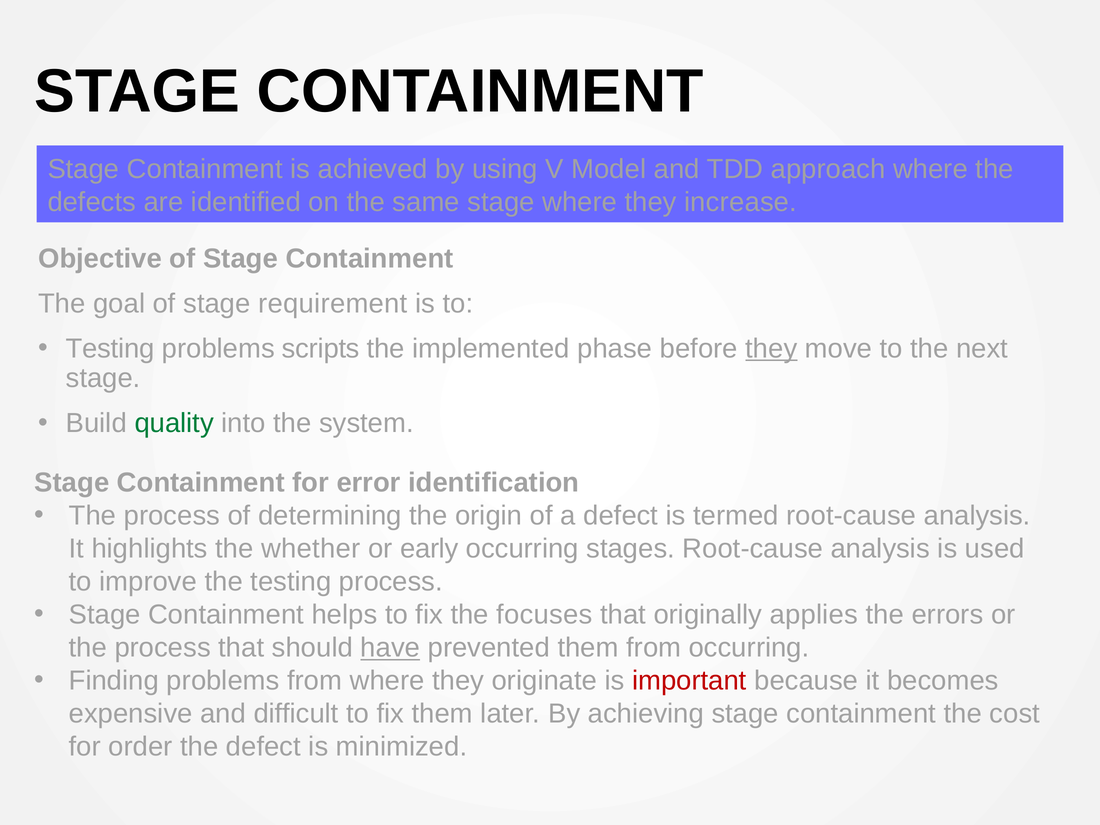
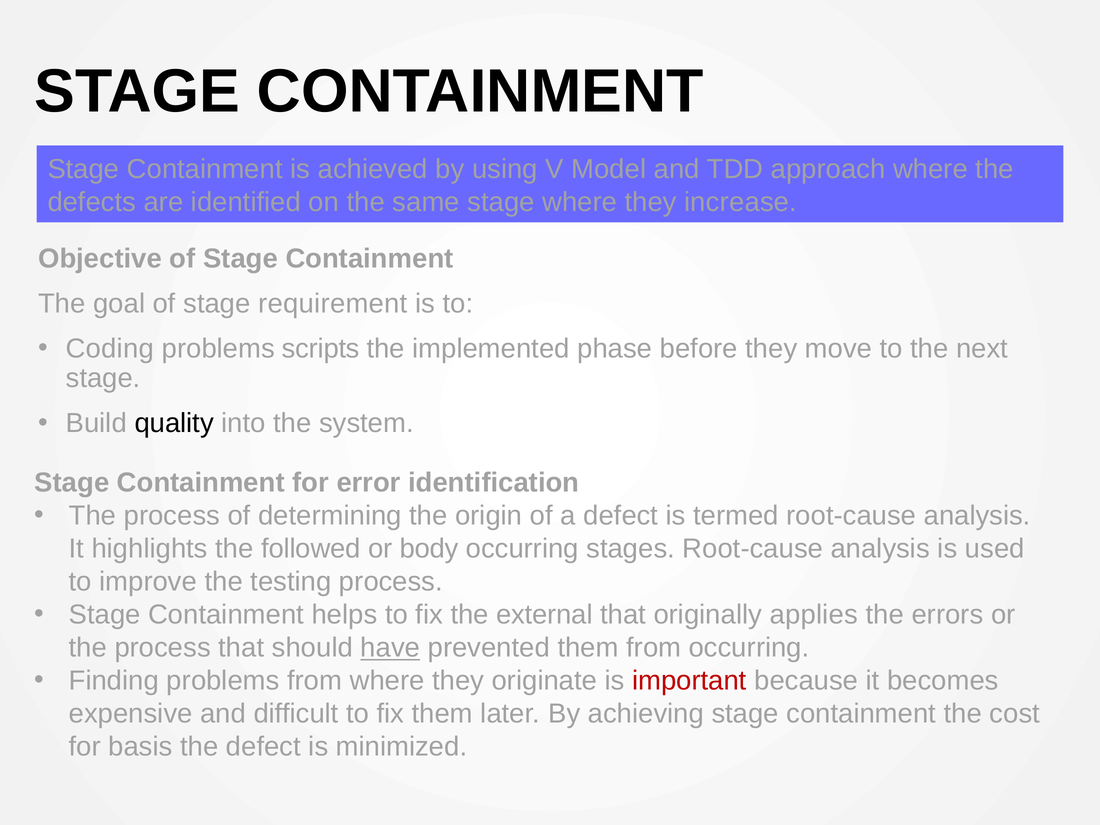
Testing: Testing -> Coding (110, 348)
they underline: present -> none (771, 348)
quality colour: green -> black (174, 423)
whether: whether -> followed (311, 549)
early: early -> body (429, 549)
focuses: focuses -> external (545, 615)
order: order -> basis (140, 747)
